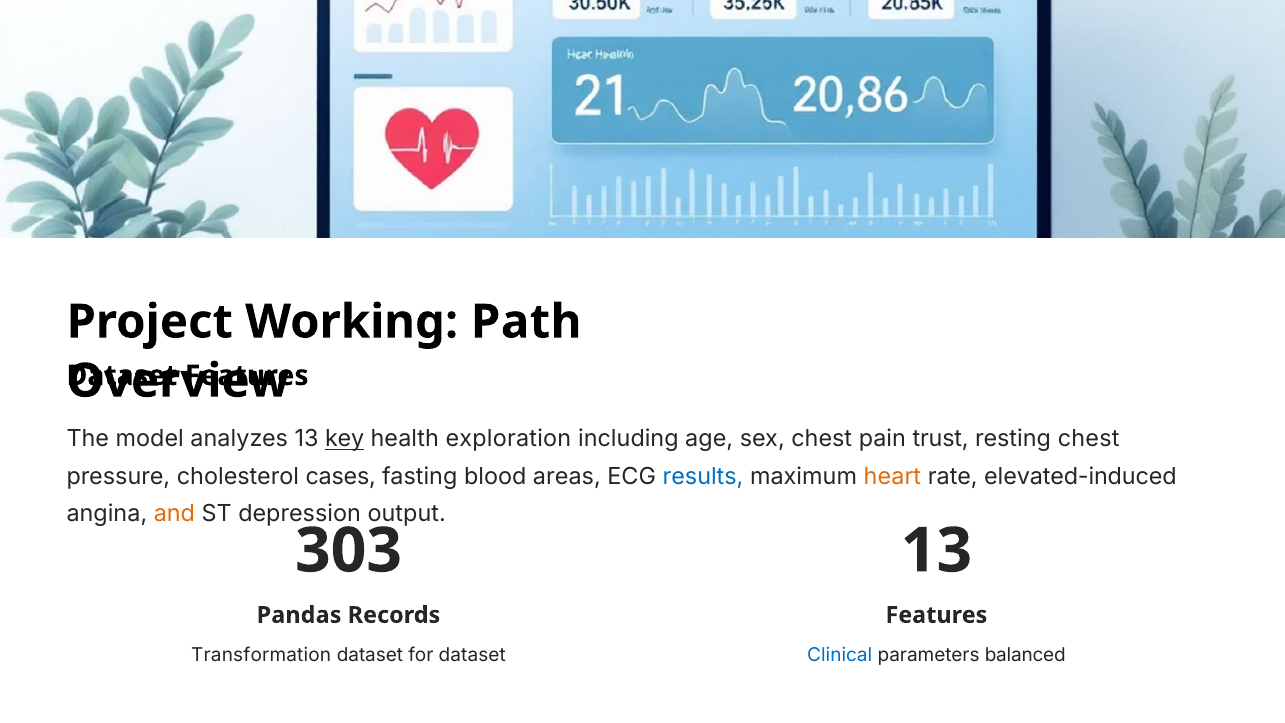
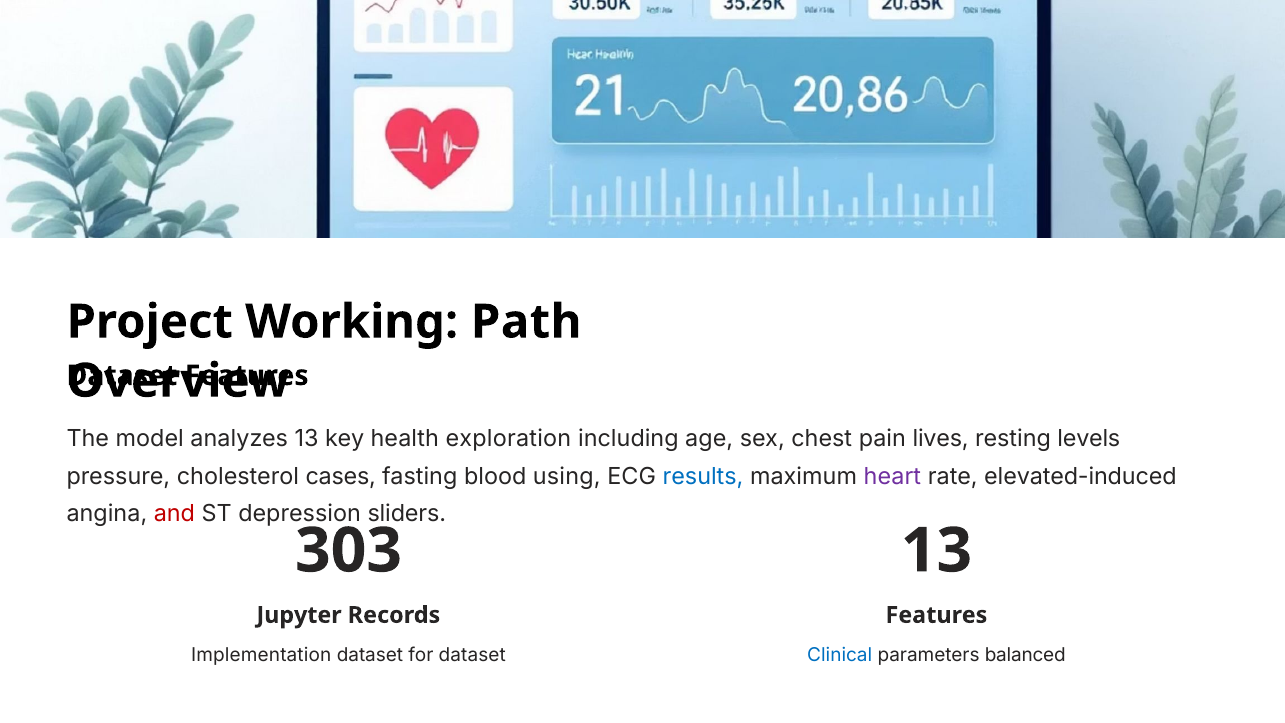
key underline: present -> none (345, 439)
trust: trust -> lives (941, 439)
resting chest: chest -> levels (1089, 439)
areas: areas -> using (567, 476)
heart colour: orange -> purple (892, 476)
and colour: orange -> red (174, 514)
output: output -> sliders (407, 514)
Pandas: Pandas -> Jupyter (299, 615)
Transformation: Transformation -> Implementation (261, 655)
